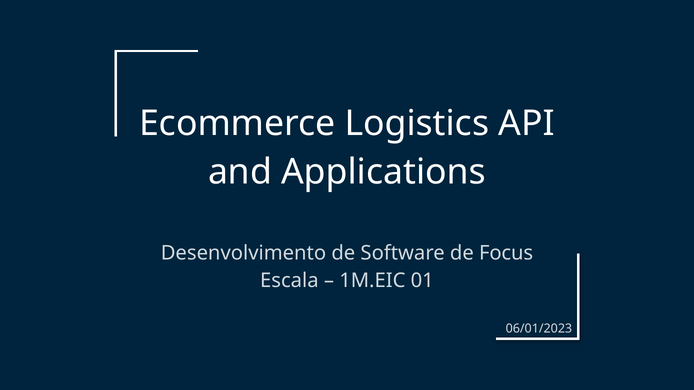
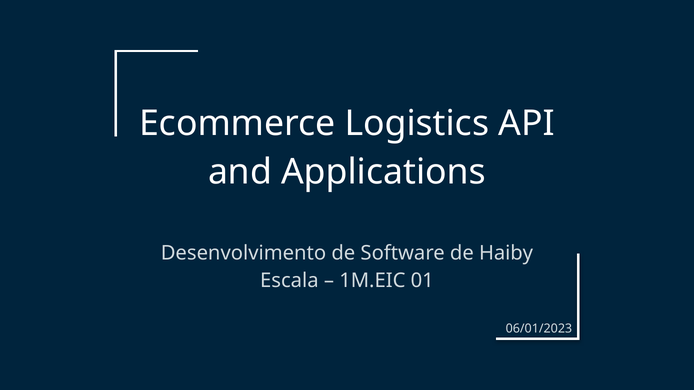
Focus: Focus -> Haiby (506, 253)
